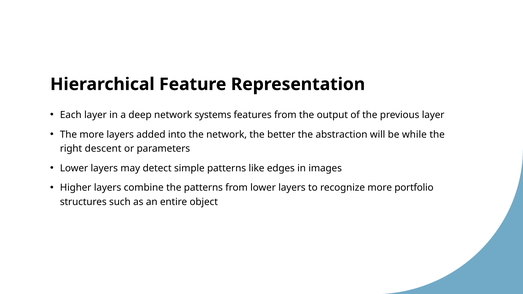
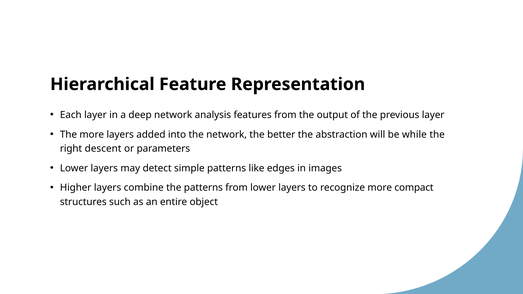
systems: systems -> analysis (213, 115)
portfolio: portfolio -> compact (414, 188)
